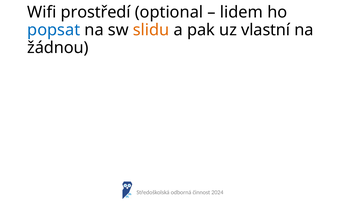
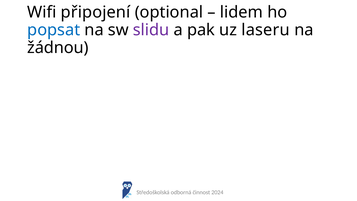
prostředí: prostředí -> připojení (96, 12)
slidu colour: orange -> purple (151, 30)
vlastní: vlastní -> laseru (266, 30)
